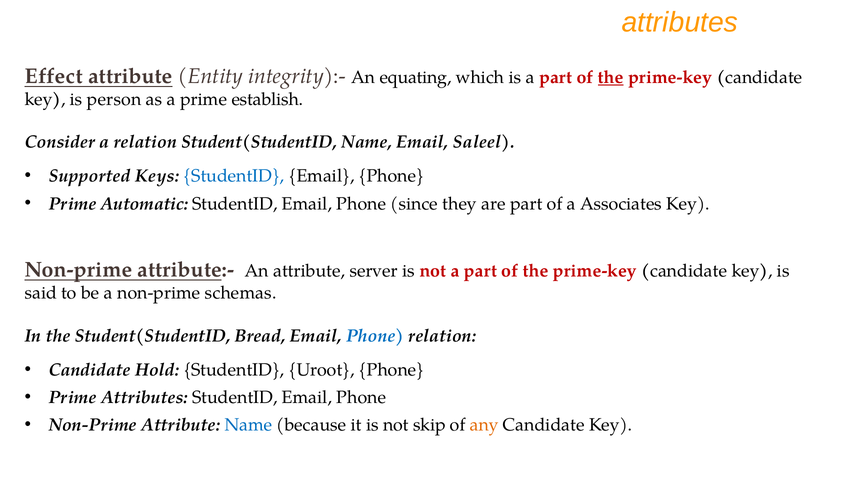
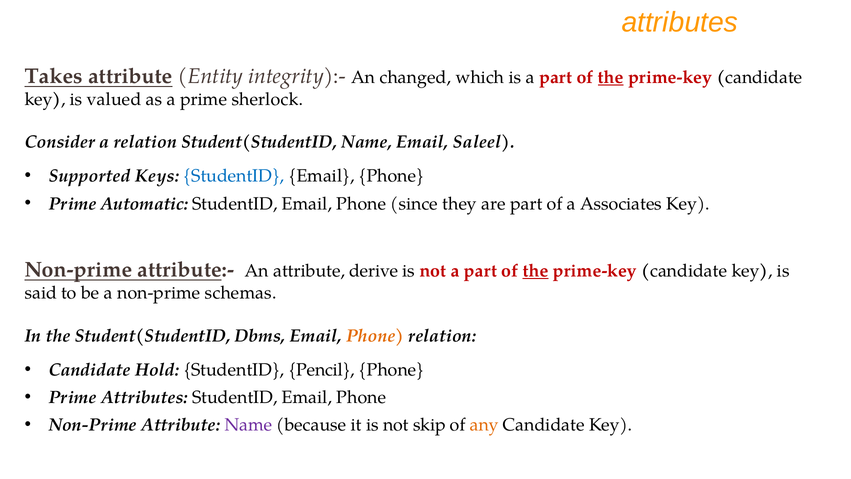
Effect: Effect -> Takes (54, 76)
equating: equating -> changed (415, 77)
person: person -> valued (114, 99)
establish: establish -> sherlock (267, 99)
server: server -> derive (374, 271)
the underline: none -> present (535, 271)
Bread: Bread -> Dbms (260, 335)
Phone colour: blue -> orange (375, 335)
Uroot: Uroot -> Pencil (322, 370)
Name colour: blue -> purple (248, 425)
